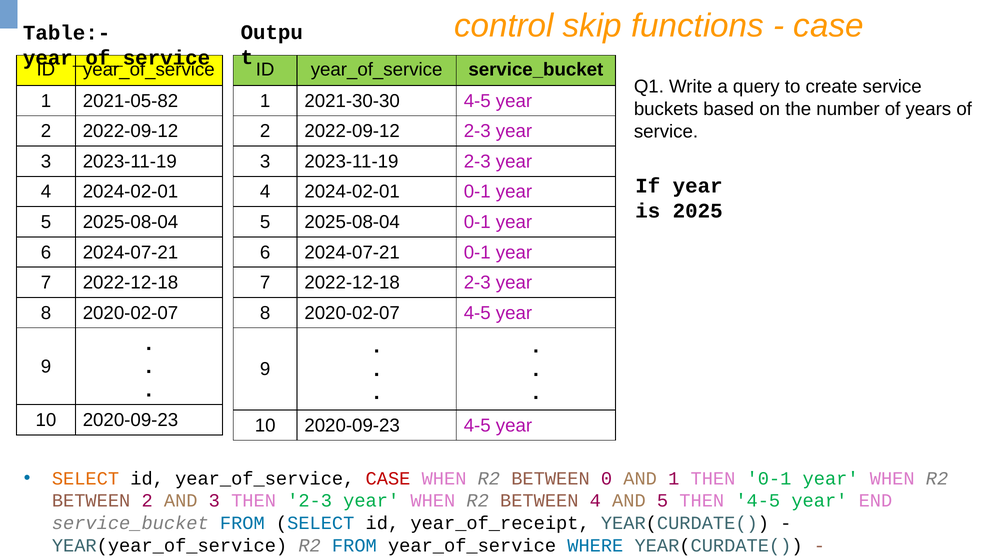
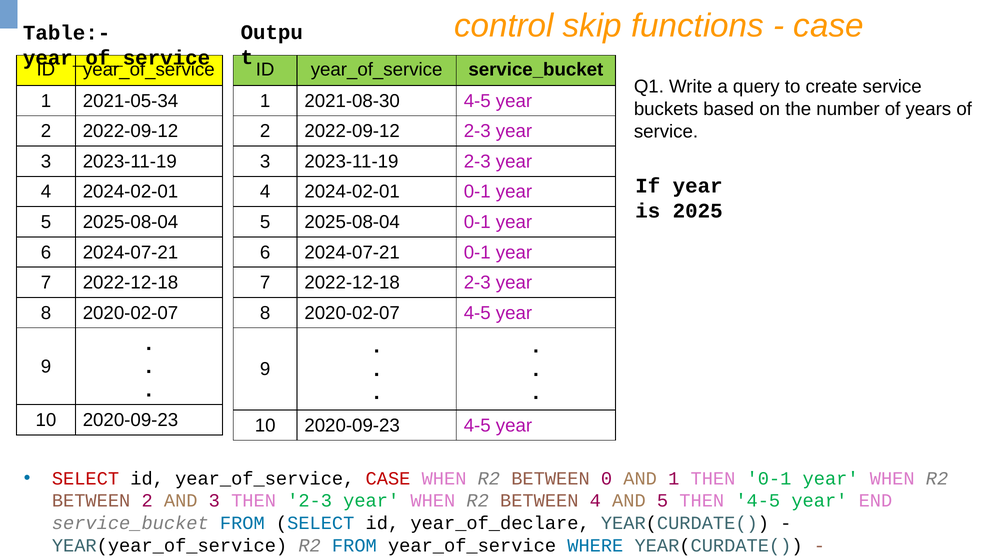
2021-05-82: 2021-05-82 -> 2021-05-34 (130, 101)
2021-30-30: 2021-30-30 -> 2021-08-30 (352, 101)
SELECT colour: orange -> red (85, 479)
year_of_receipt: year_of_receipt -> year_of_declare (500, 523)
